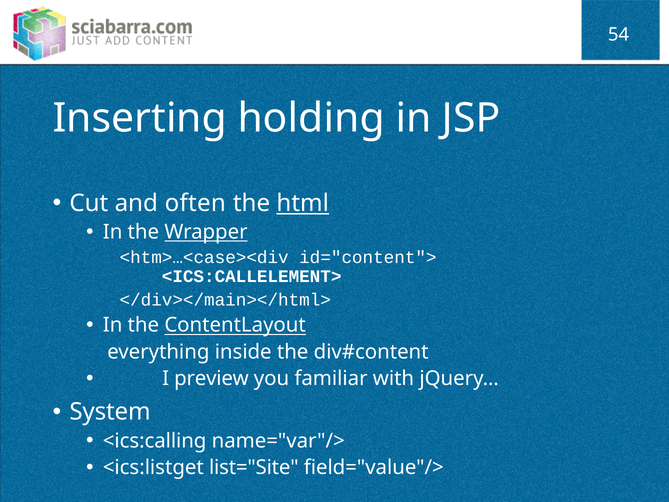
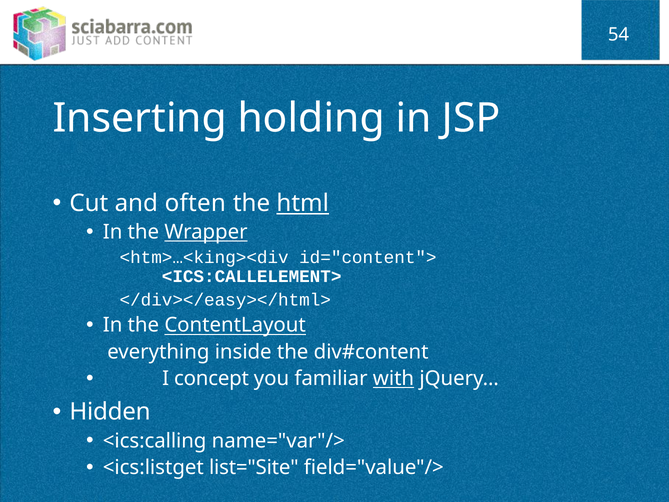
<htm>…<case><div: <htm>…<case><div -> <htm>…<king><div (204, 257)
</div></main></html>: </div></main></html> -> </div></easy></html> (225, 300)
preview: preview -> concept (212, 378)
with underline: none -> present (393, 378)
System: System -> Hidden (110, 412)
